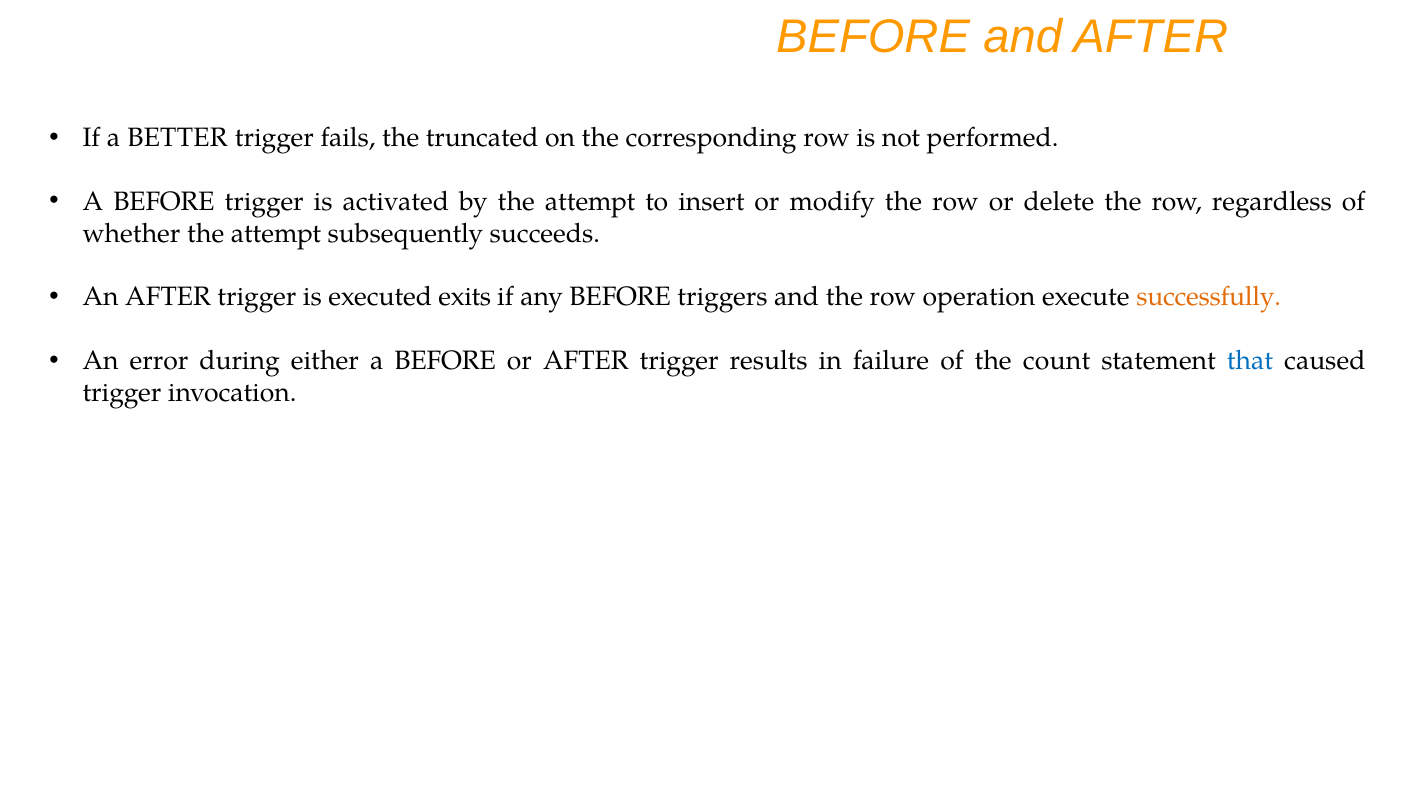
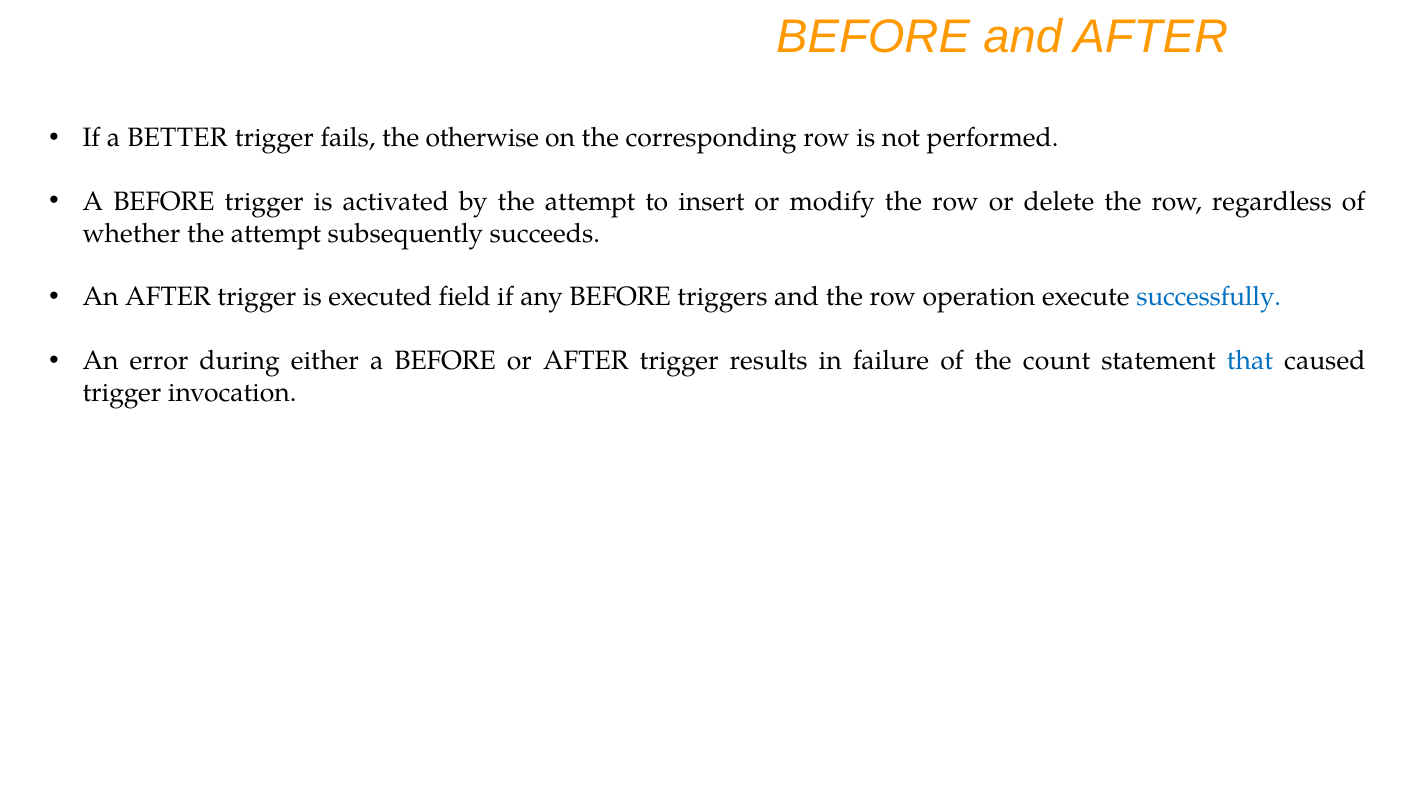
truncated: truncated -> otherwise (482, 138)
exits: exits -> field (465, 297)
successfully colour: orange -> blue (1209, 297)
